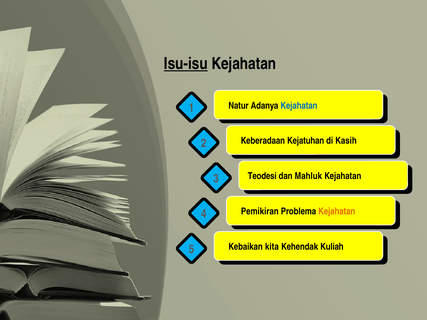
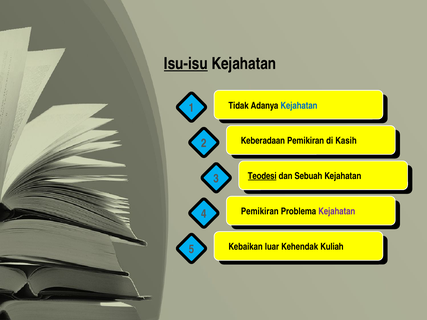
Natur: Natur -> Tidak (239, 106)
Keberadaan Kejatuhan: Kejatuhan -> Pemikiran (306, 141)
Teodesi underline: none -> present (262, 176)
Mahluk: Mahluk -> Sebuah (308, 176)
Kejahatan colour: orange -> purple (337, 211)
kita: kita -> luar (272, 247)
